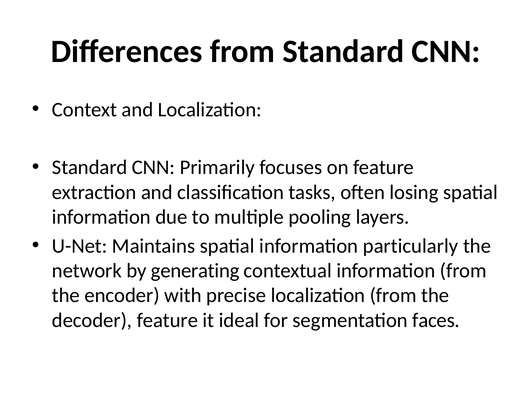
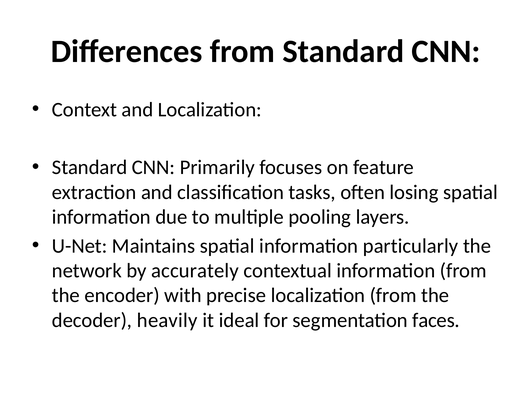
generating: generating -> accurately (195, 271)
decoder feature: feature -> heavily (167, 320)
